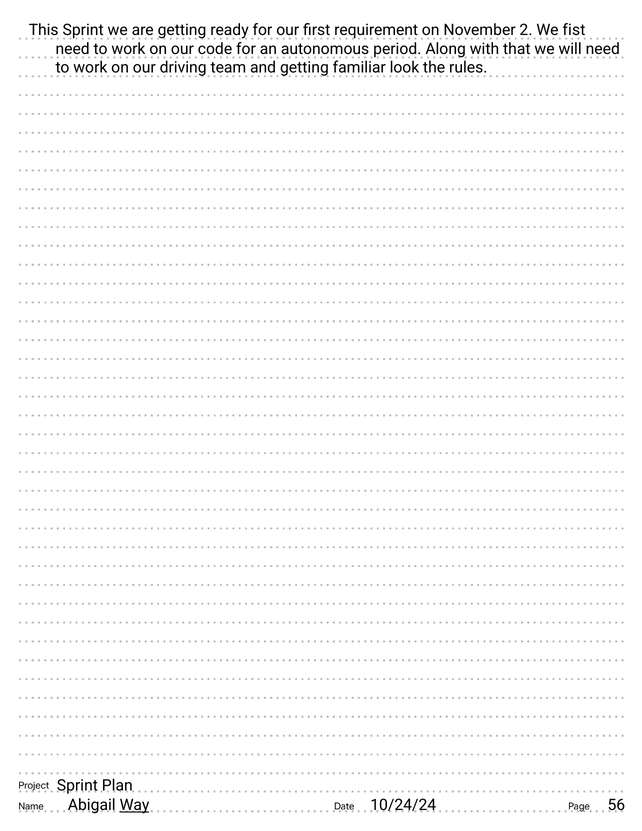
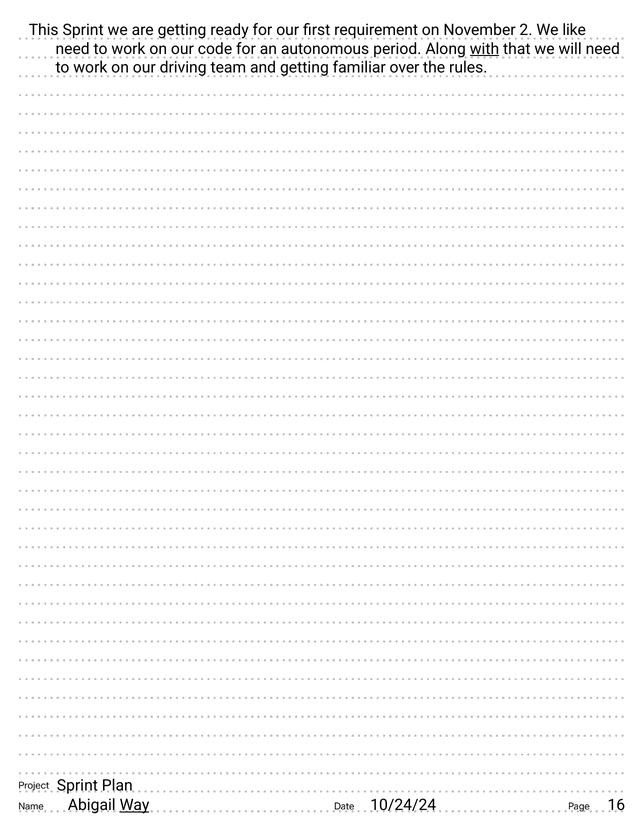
fist: fist -> like (574, 30)
with underline: none -> present (484, 49)
look: look -> over (405, 68)
56: 56 -> 16 (616, 805)
